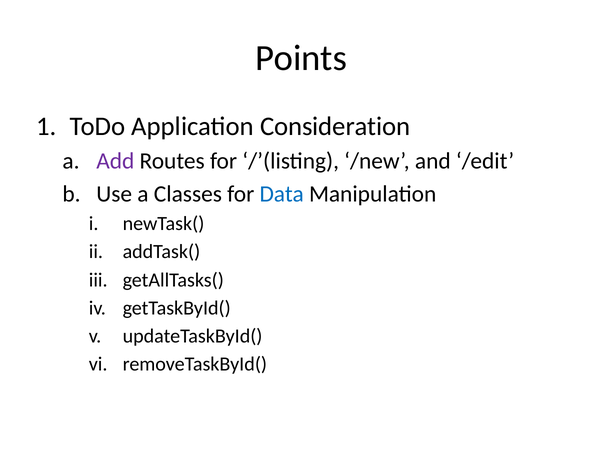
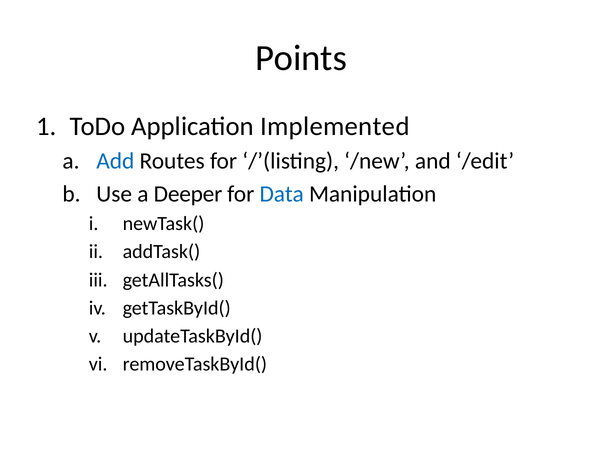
Consideration: Consideration -> Implemented (335, 126)
Add colour: purple -> blue (115, 161)
Classes: Classes -> Deeper (188, 194)
